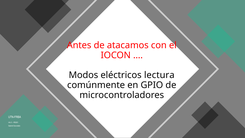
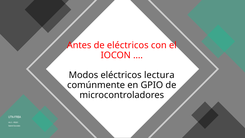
de atacamos: atacamos -> eléctricos (128, 45)
